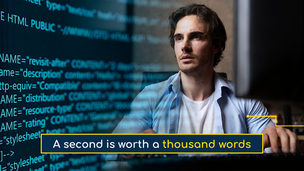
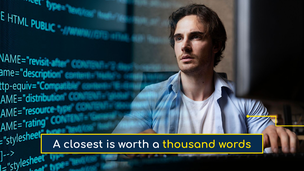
second: second -> closest (83, 144)
